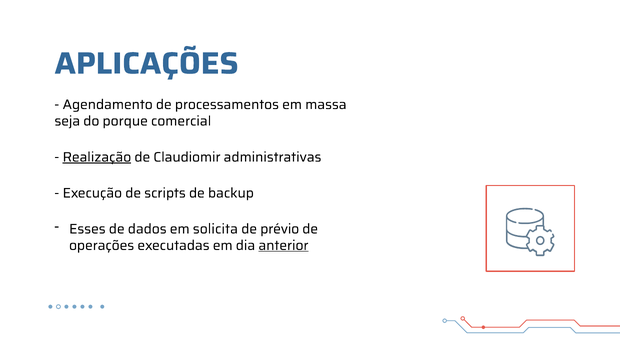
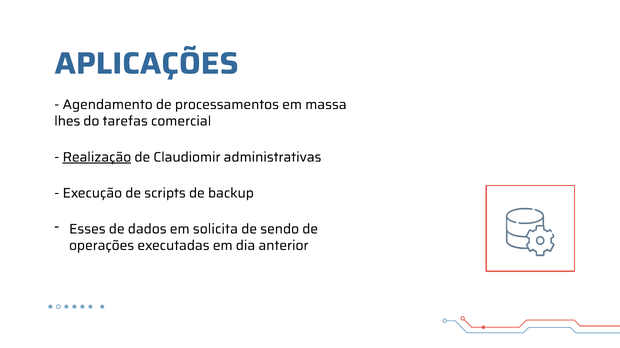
seja: seja -> lhes (67, 121)
porque: porque -> tarefas (125, 121)
prévio: prévio -> sendo (280, 229)
anterior underline: present -> none (283, 246)
